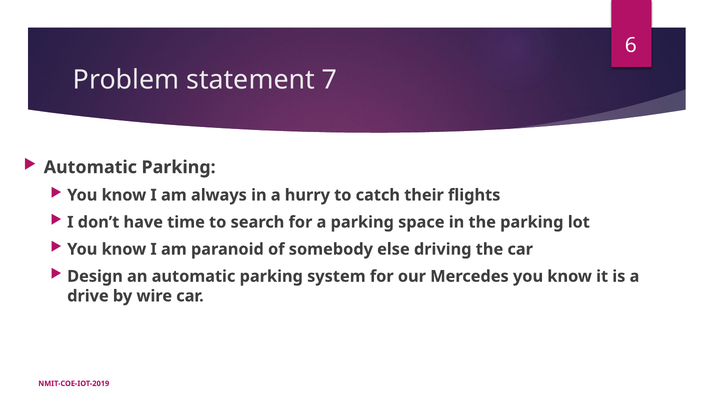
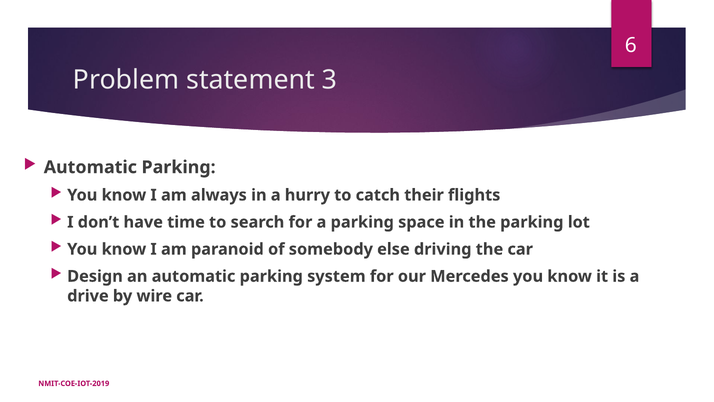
7: 7 -> 3 (329, 80)
